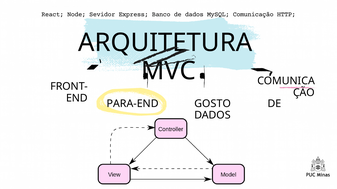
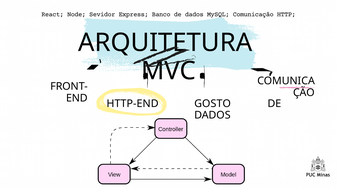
PARA-END: PARA-END -> HTTP-END (133, 104)
